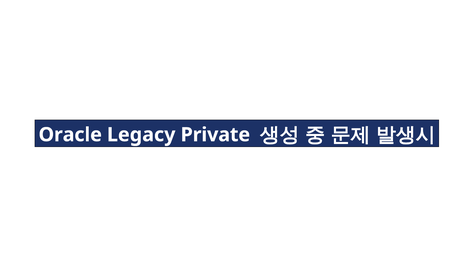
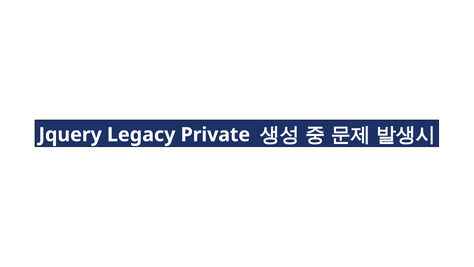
Oracle: Oracle -> Jquery (70, 135)
